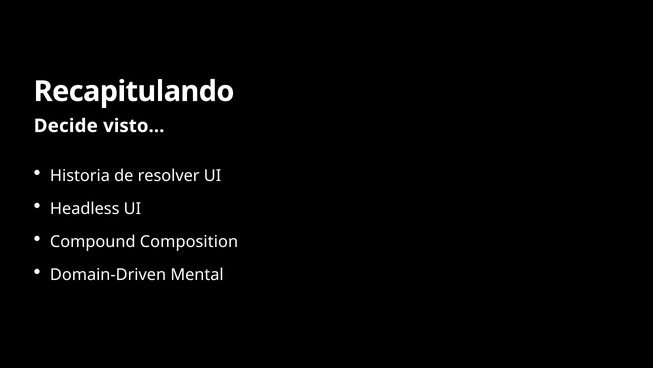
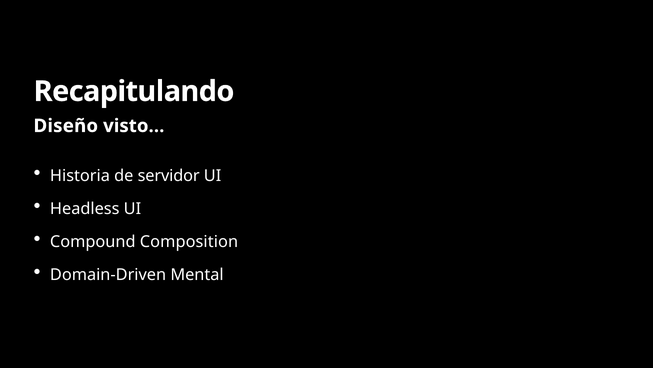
Decide: Decide -> Diseño (66, 126)
resolver: resolver -> servidor (169, 176)
